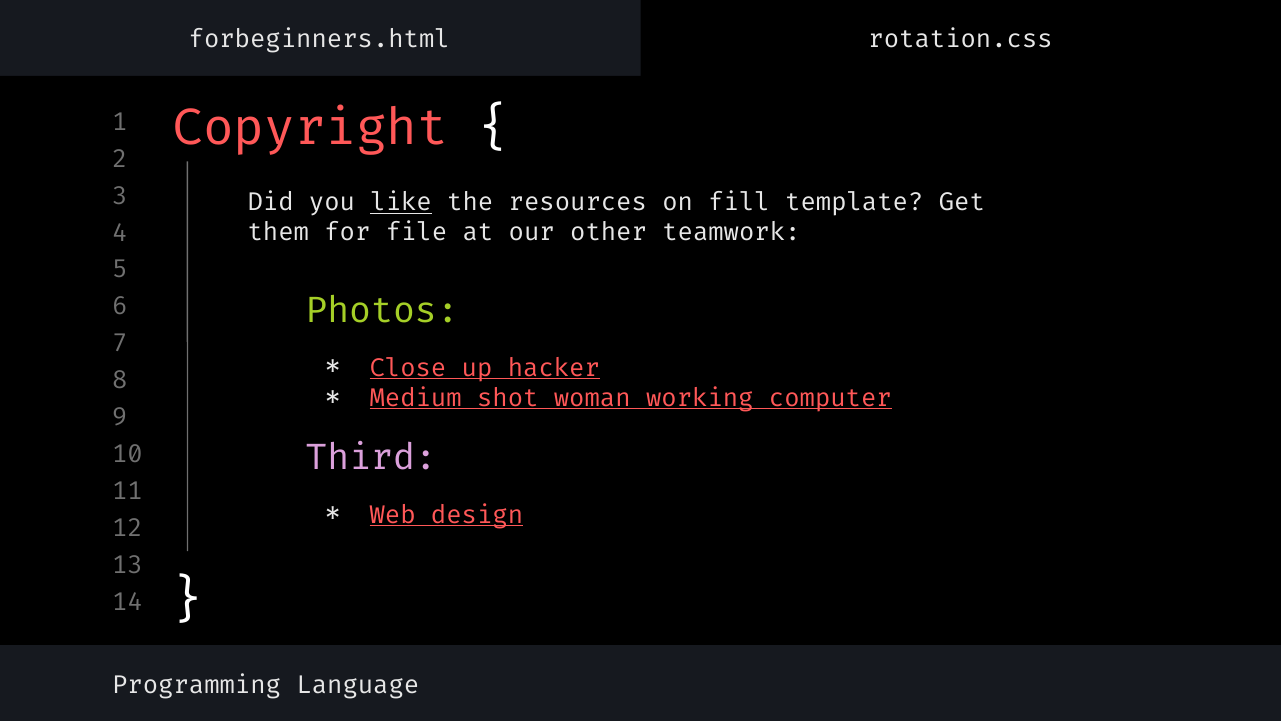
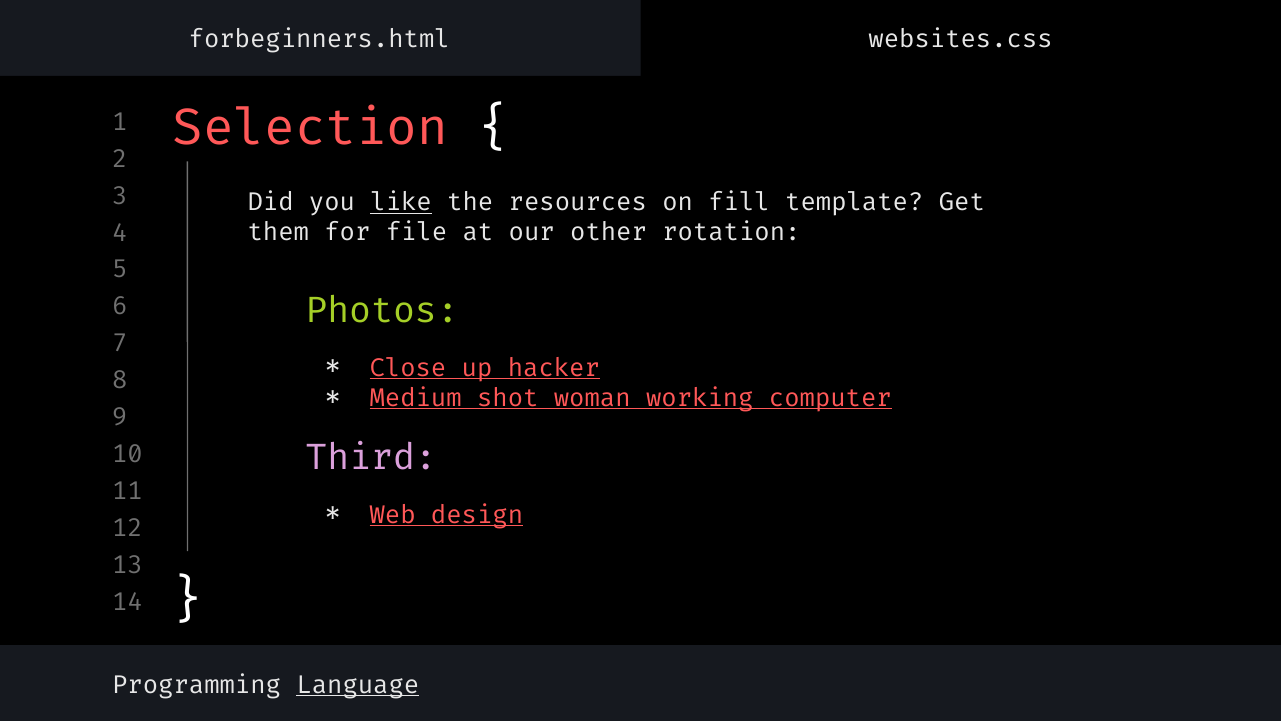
rotation.css: rotation.css -> websites.css (961, 40)
Copyright: Copyright -> Selection (311, 128)
teamwork: teamwork -> rotation (731, 232)
Language underline: none -> present (358, 684)
